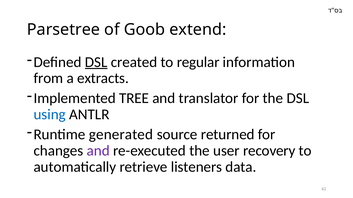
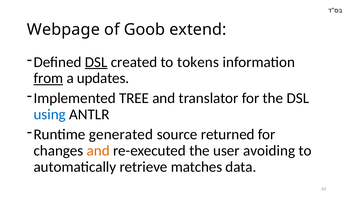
Parsetree: Parsetree -> Webpage (63, 30)
regular: regular -> tokens (198, 62)
from underline: none -> present (48, 79)
extracts: extracts -> updates (103, 79)
and colour: purple -> orange (98, 151)
recovery: recovery -> avoiding (269, 151)
listeners: listeners -> matches (197, 167)
